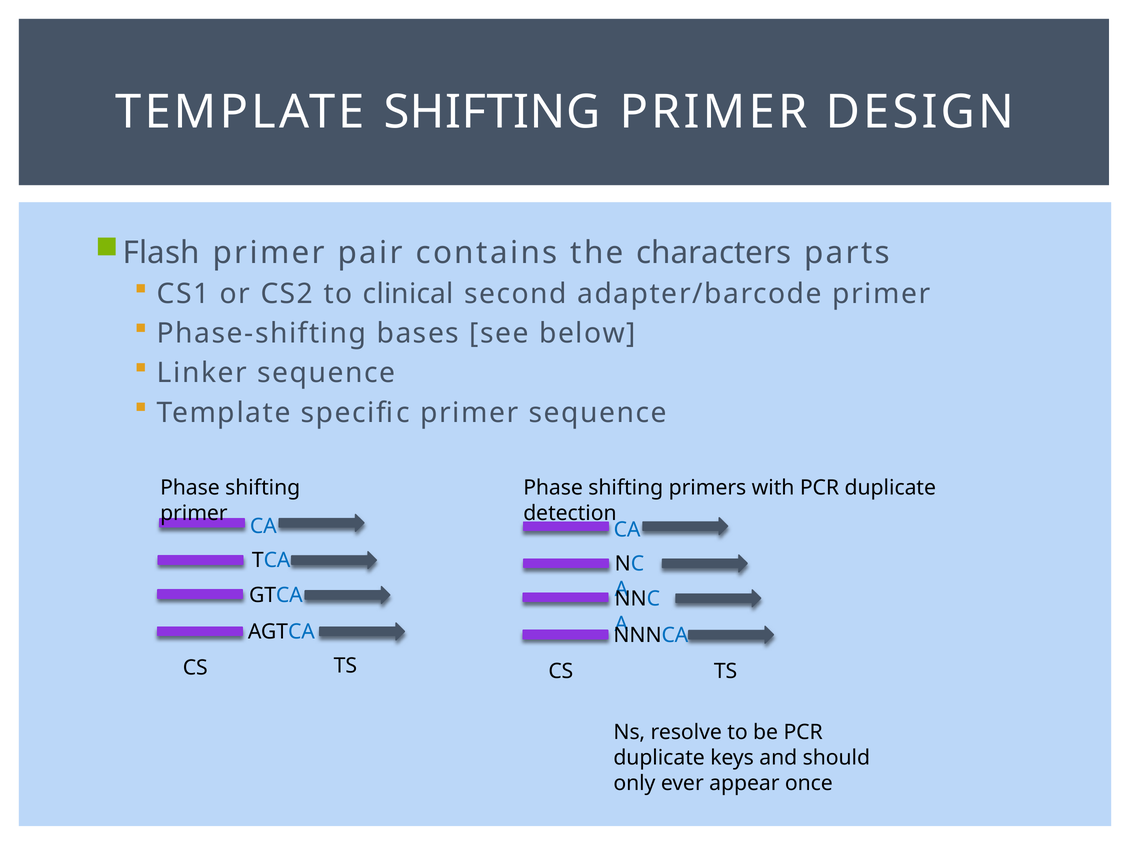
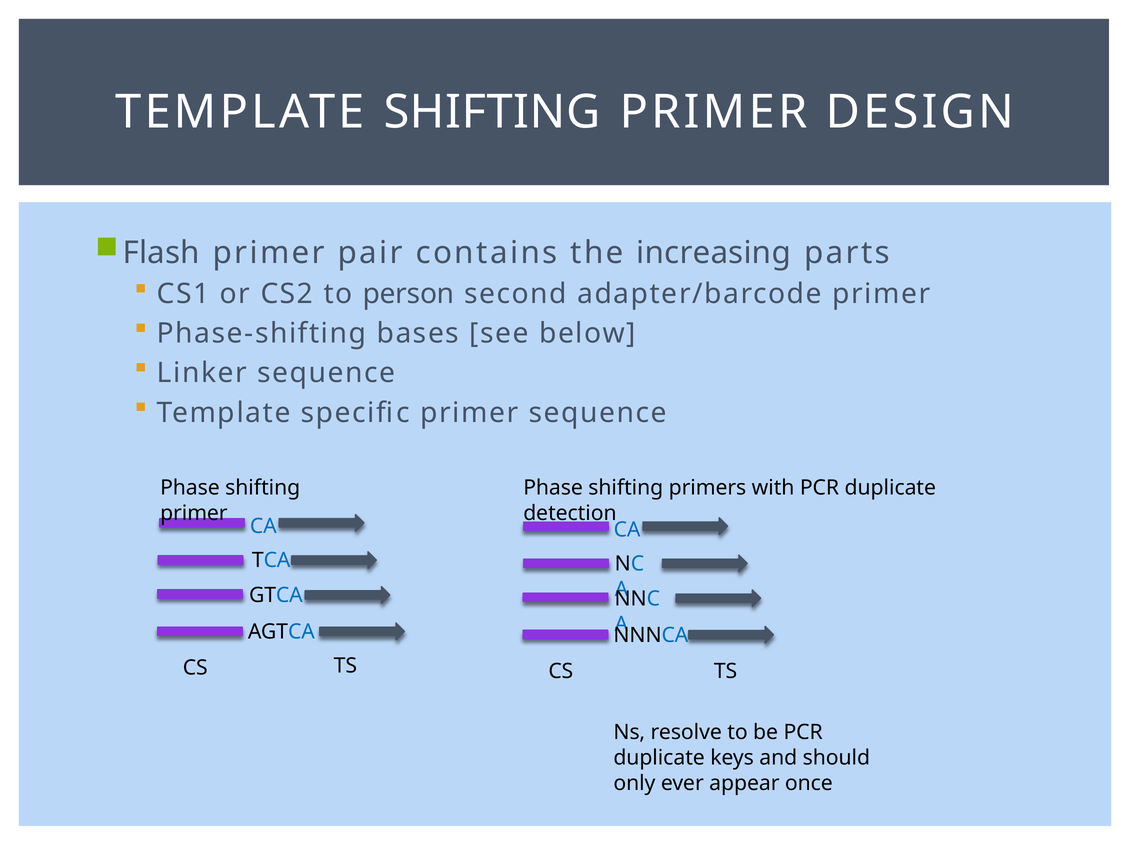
characters: characters -> increasing (714, 253)
clinical: clinical -> person (408, 294)
